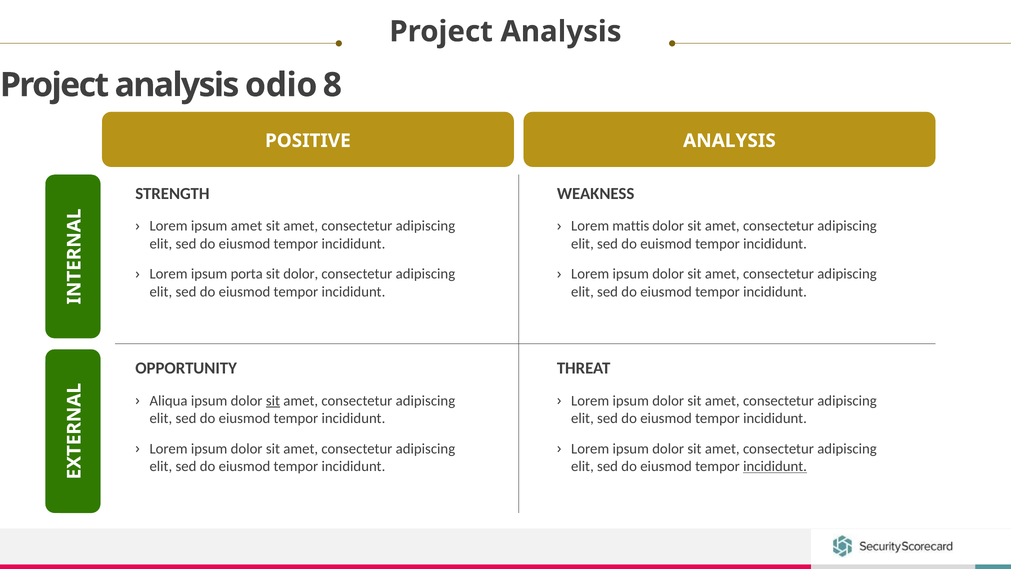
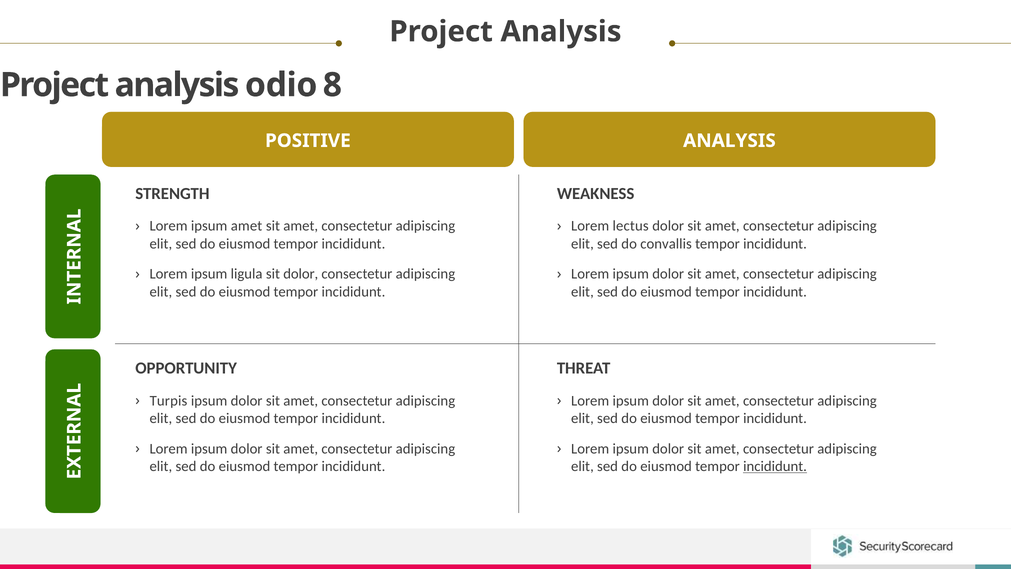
mattis: mattis -> lectus (631, 226)
euismod: euismod -> convallis (666, 244)
porta: porta -> ligula (247, 274)
Aliqua: Aliqua -> Turpis (168, 400)
sit underline: present -> none (273, 400)
